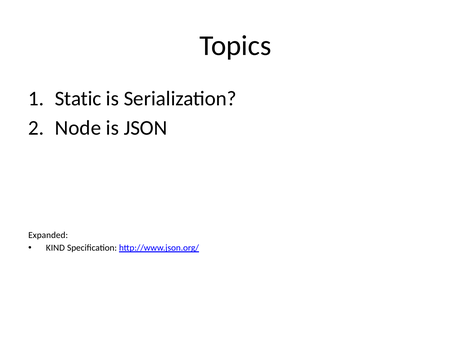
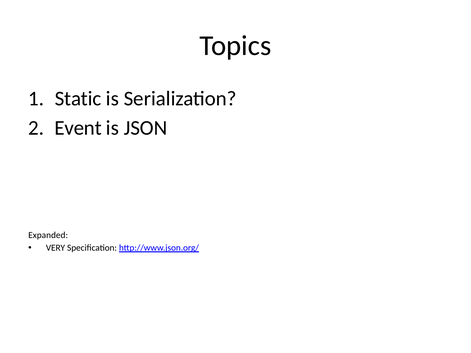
Node: Node -> Event (78, 128)
KIND: KIND -> VERY (55, 248)
